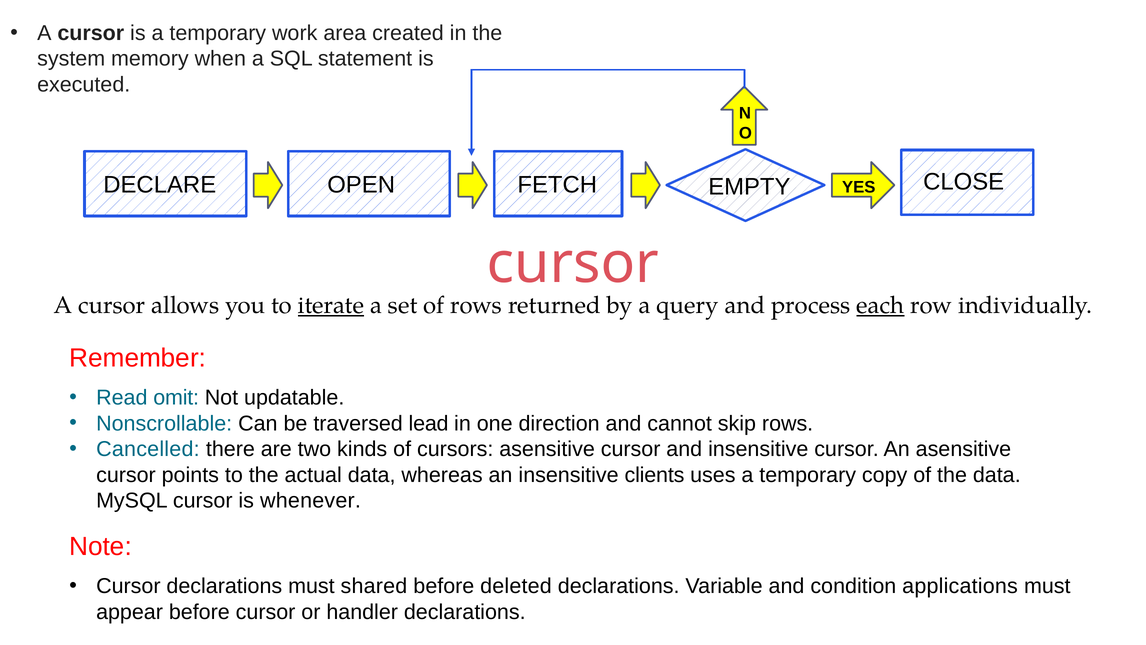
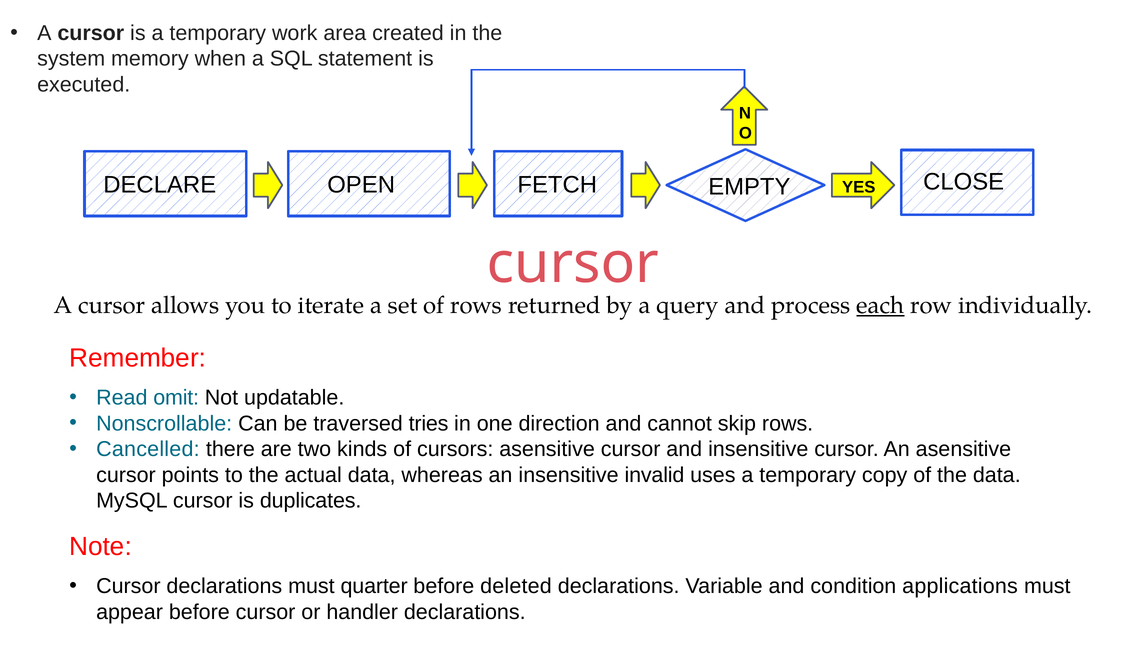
iterate underline: present -> none (331, 305)
lead: lead -> tries (429, 423)
clients: clients -> invalid (654, 475)
whenever: whenever -> duplicates (311, 501)
shared: shared -> quarter (374, 586)
